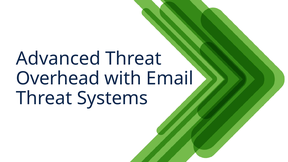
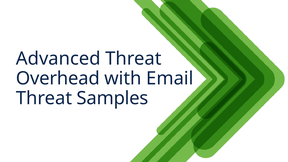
Systems: Systems -> Samples (112, 98)
